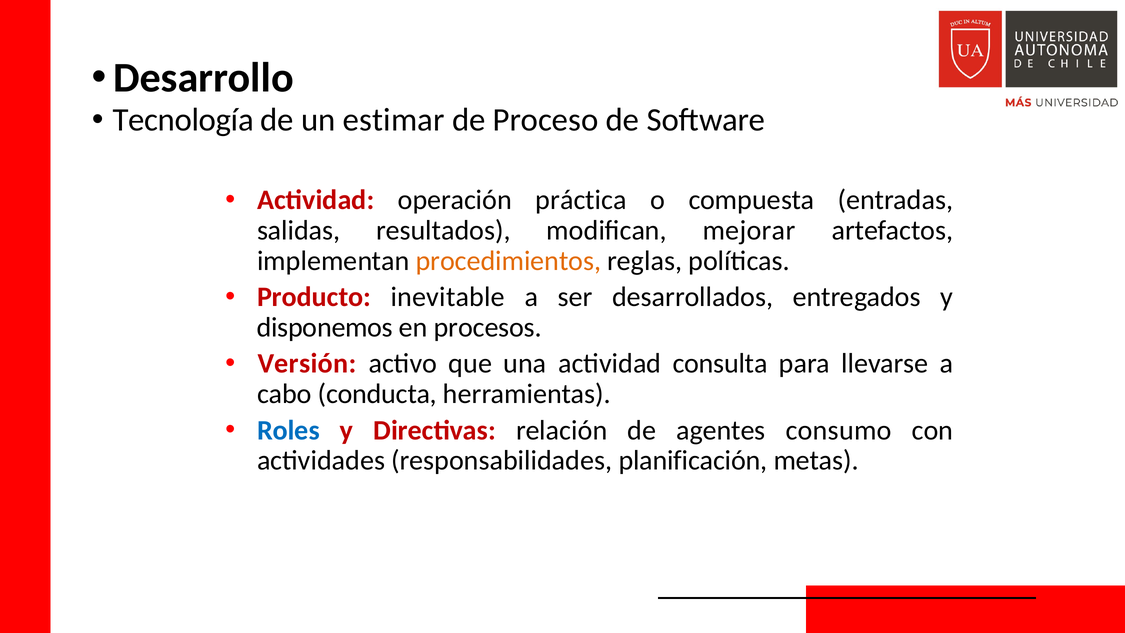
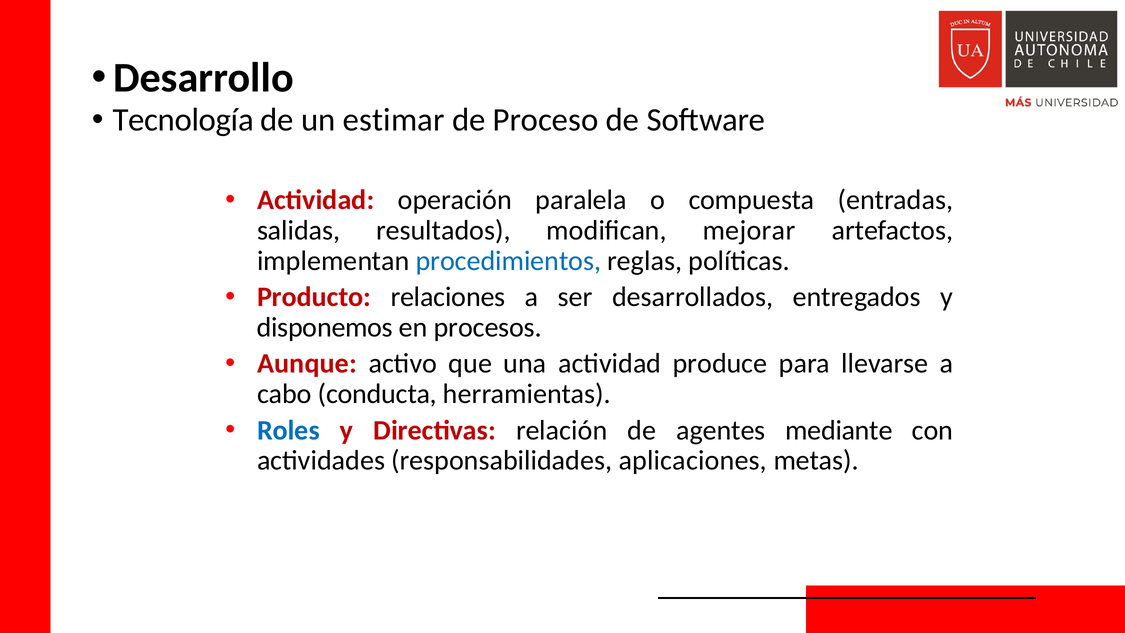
práctica: práctica -> paralela (581, 200)
procedimientos colour: orange -> blue (508, 261)
inevitable: inevitable -> relaciones (448, 297)
Versión: Versión -> Aunque (307, 364)
consulta: consulta -> produce (720, 364)
consumo: consumo -> mediante (839, 430)
planificación: planificación -> aplicaciones (693, 460)
